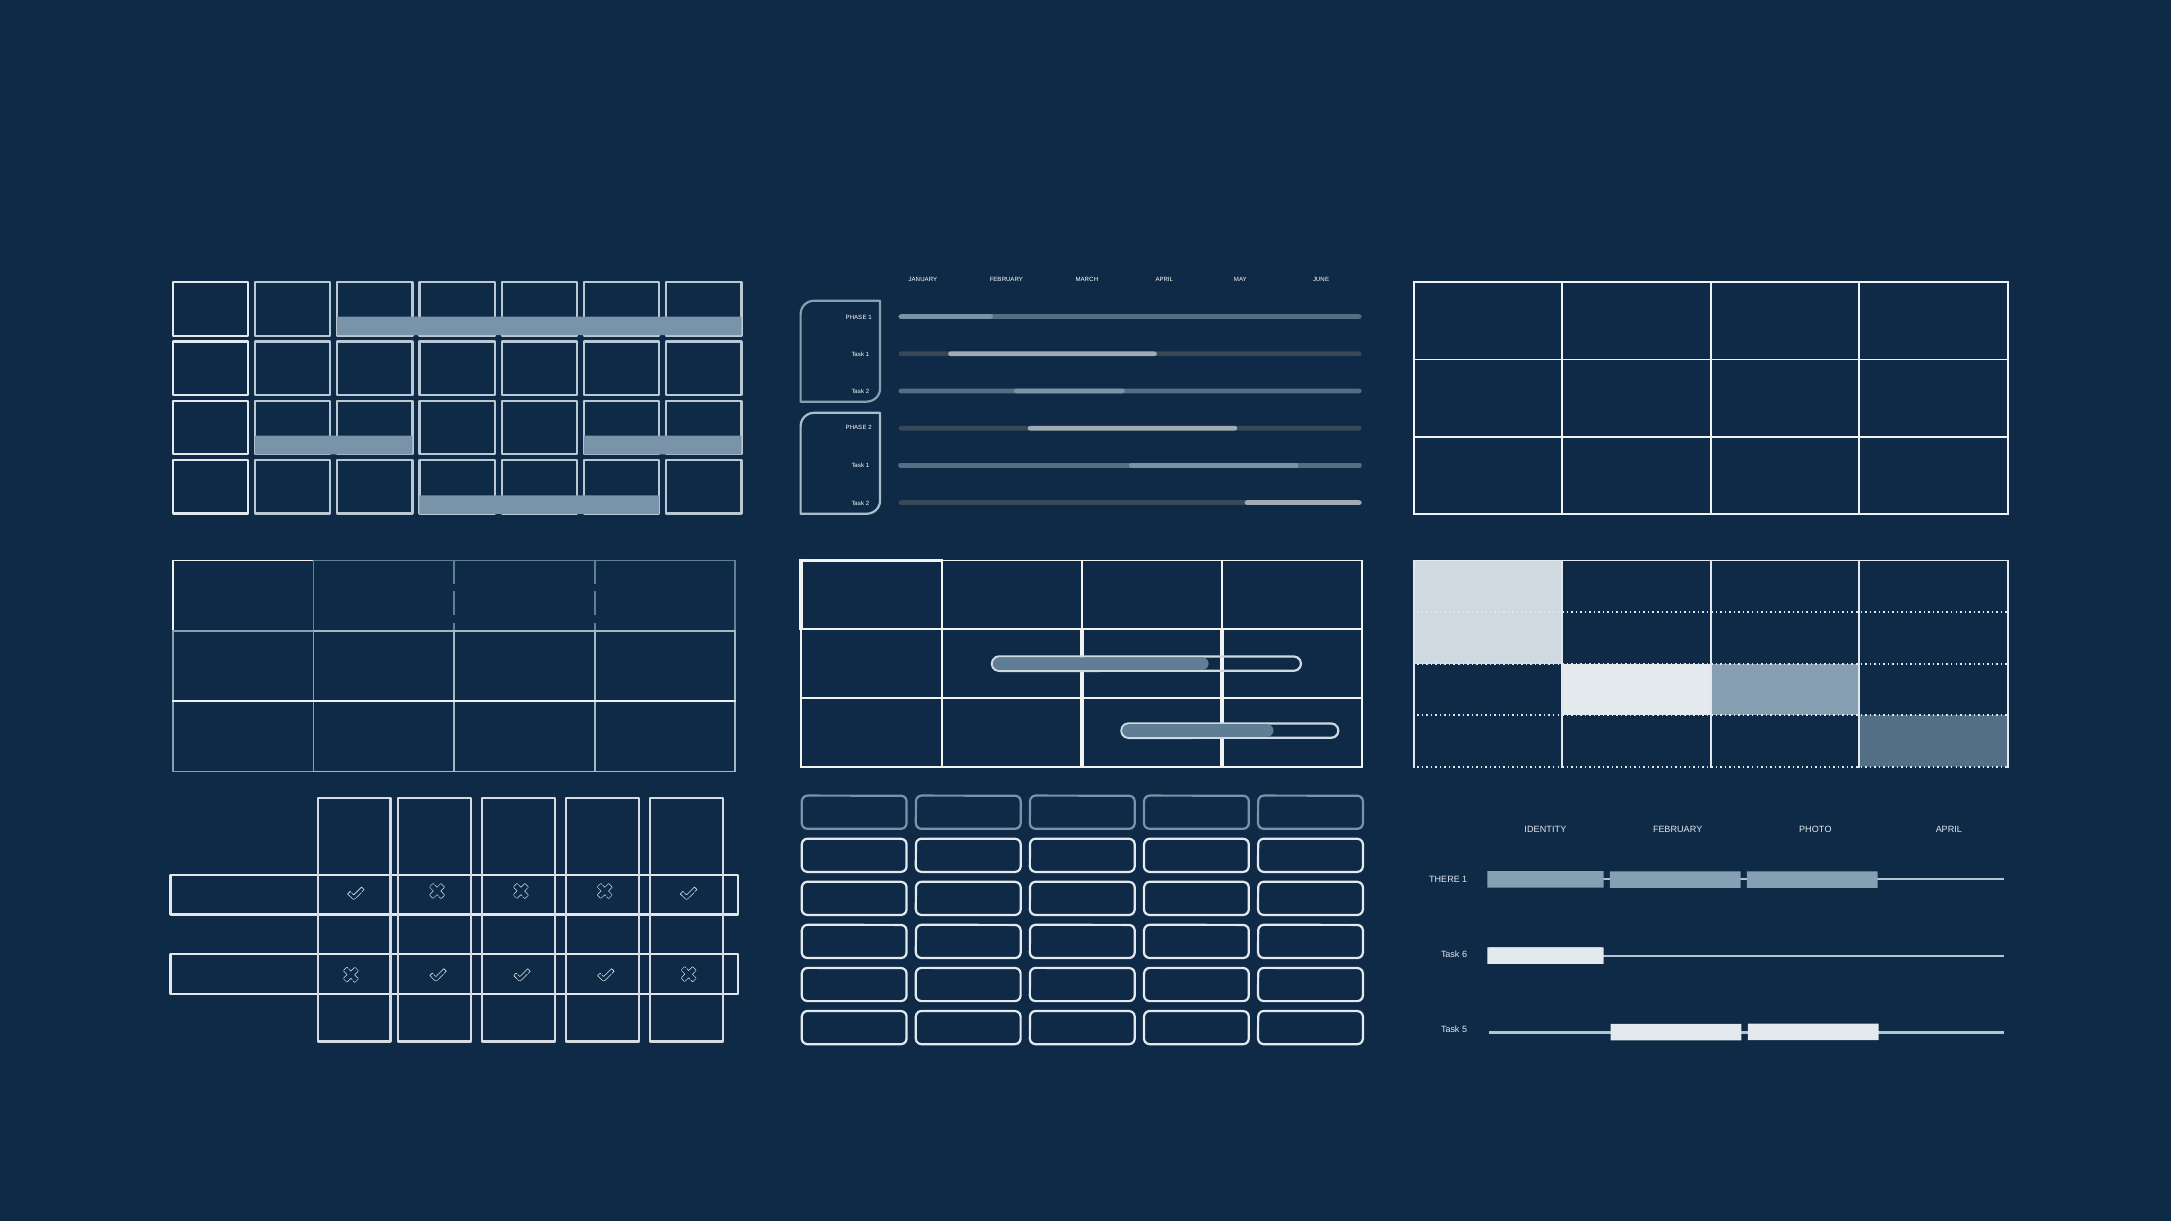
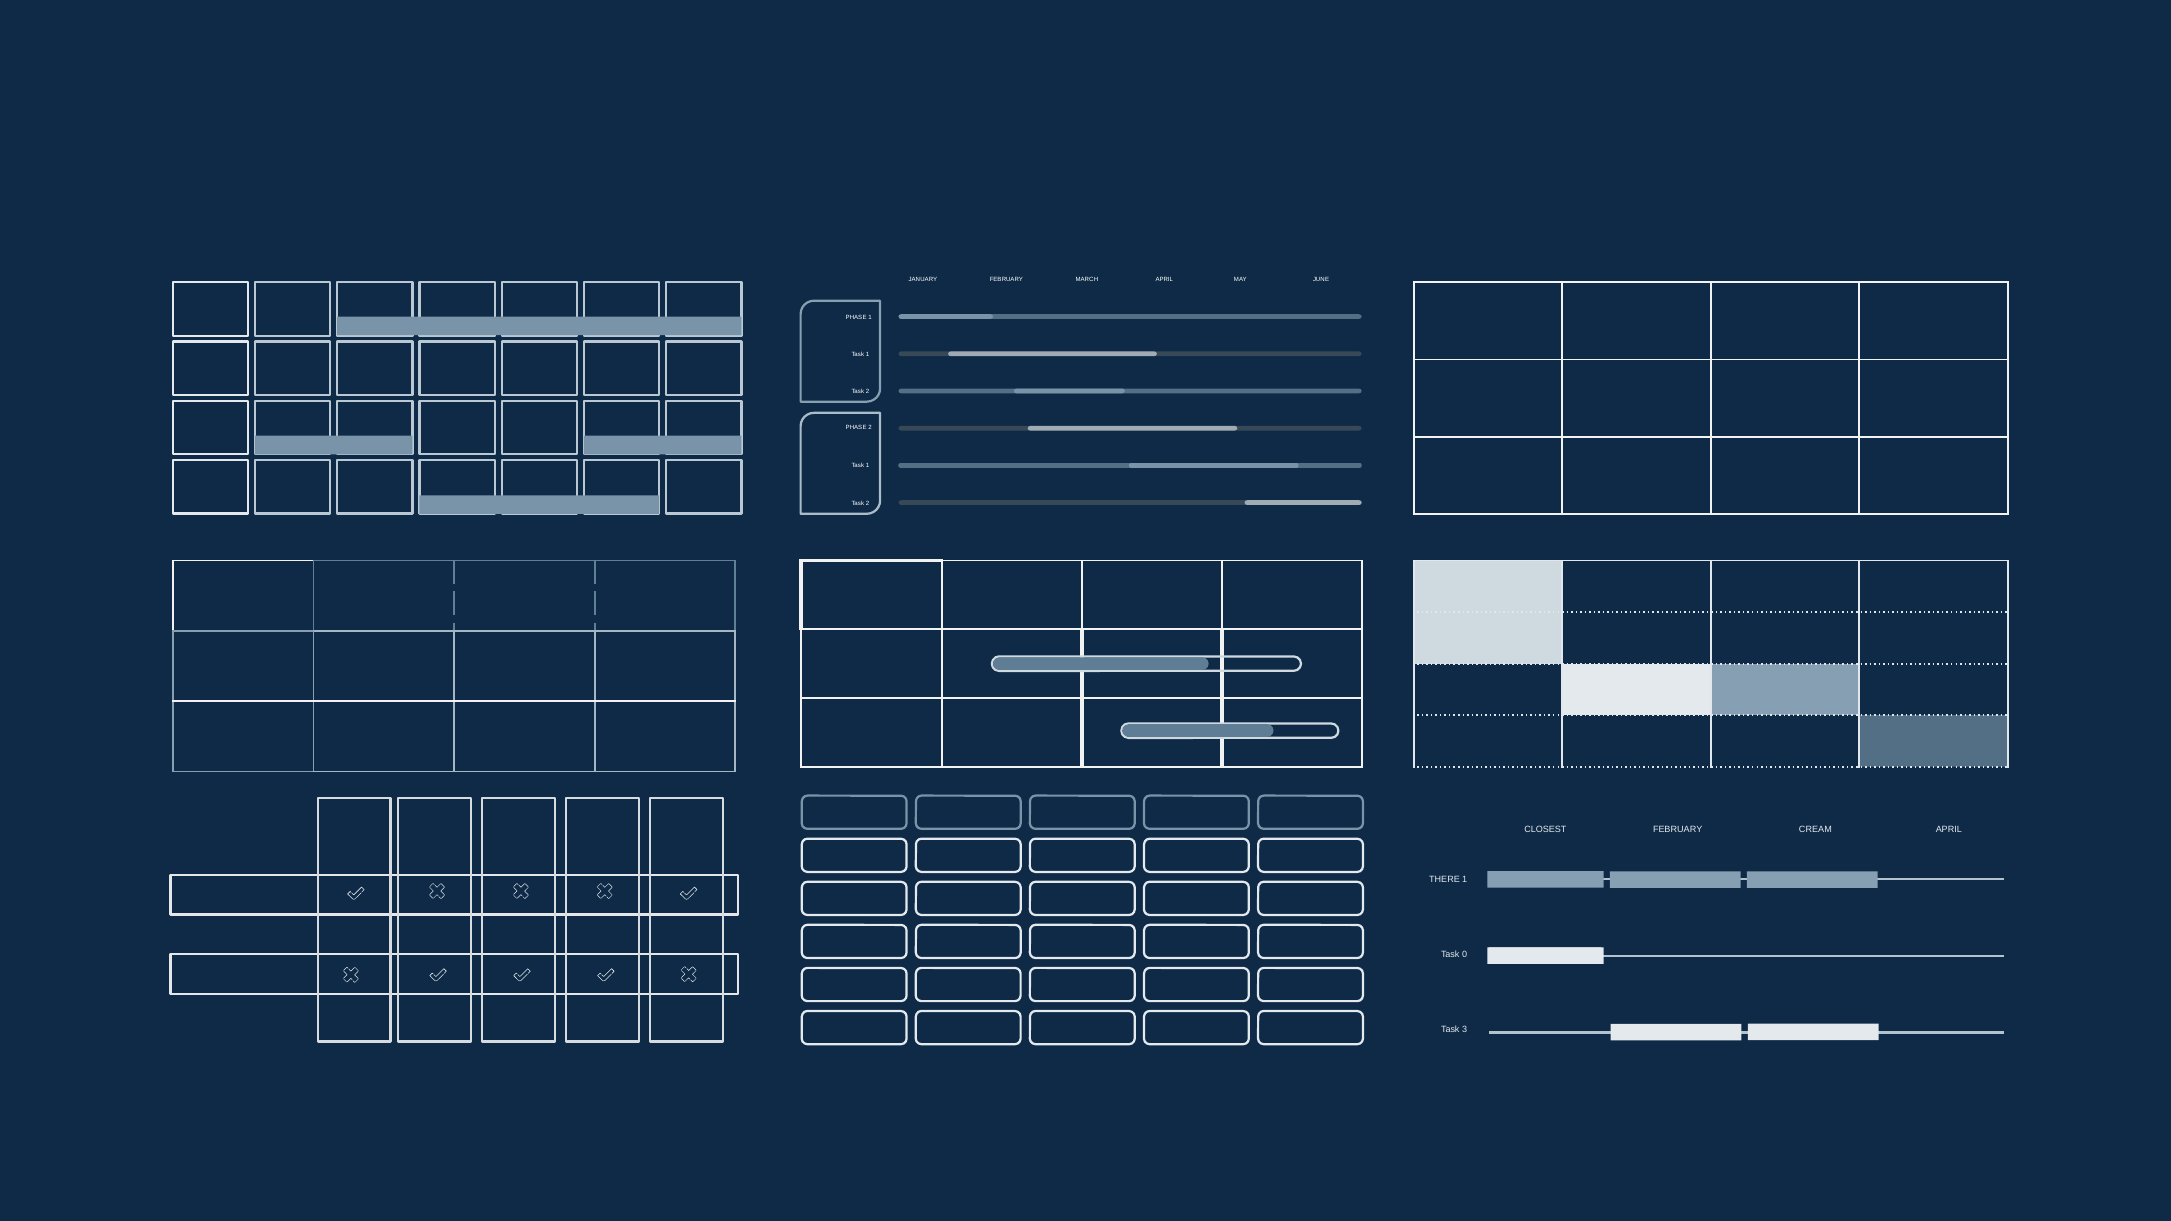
IDENTITY: IDENTITY -> CLOSEST (1545, 830)
PHOTO: PHOTO -> CREAM (1815, 830)
6: 6 -> 0 (1465, 955)
5: 5 -> 3 (1465, 1030)
